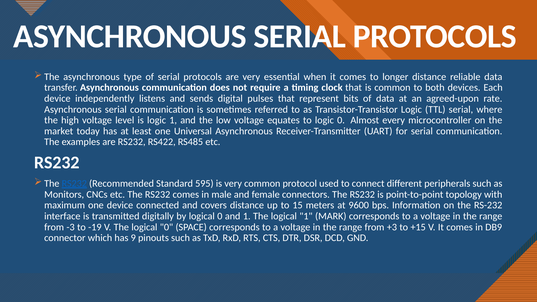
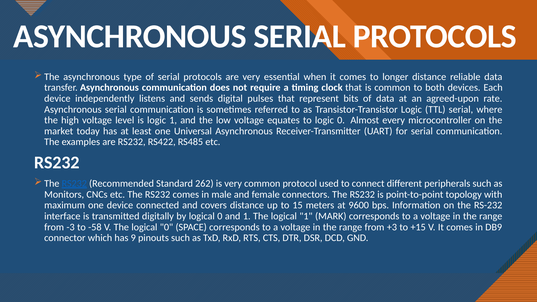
595: 595 -> 262 (204, 184)
-19: -19 -> -58 (95, 227)
